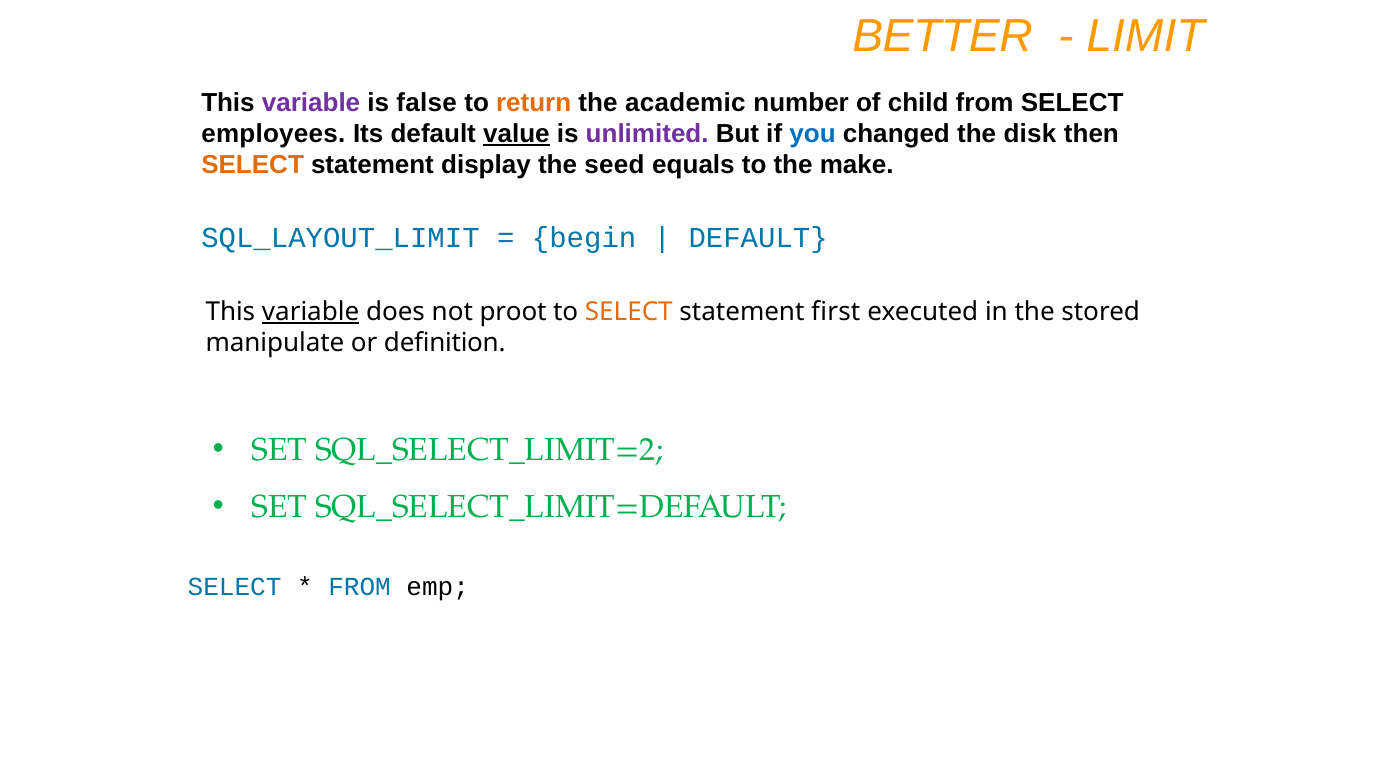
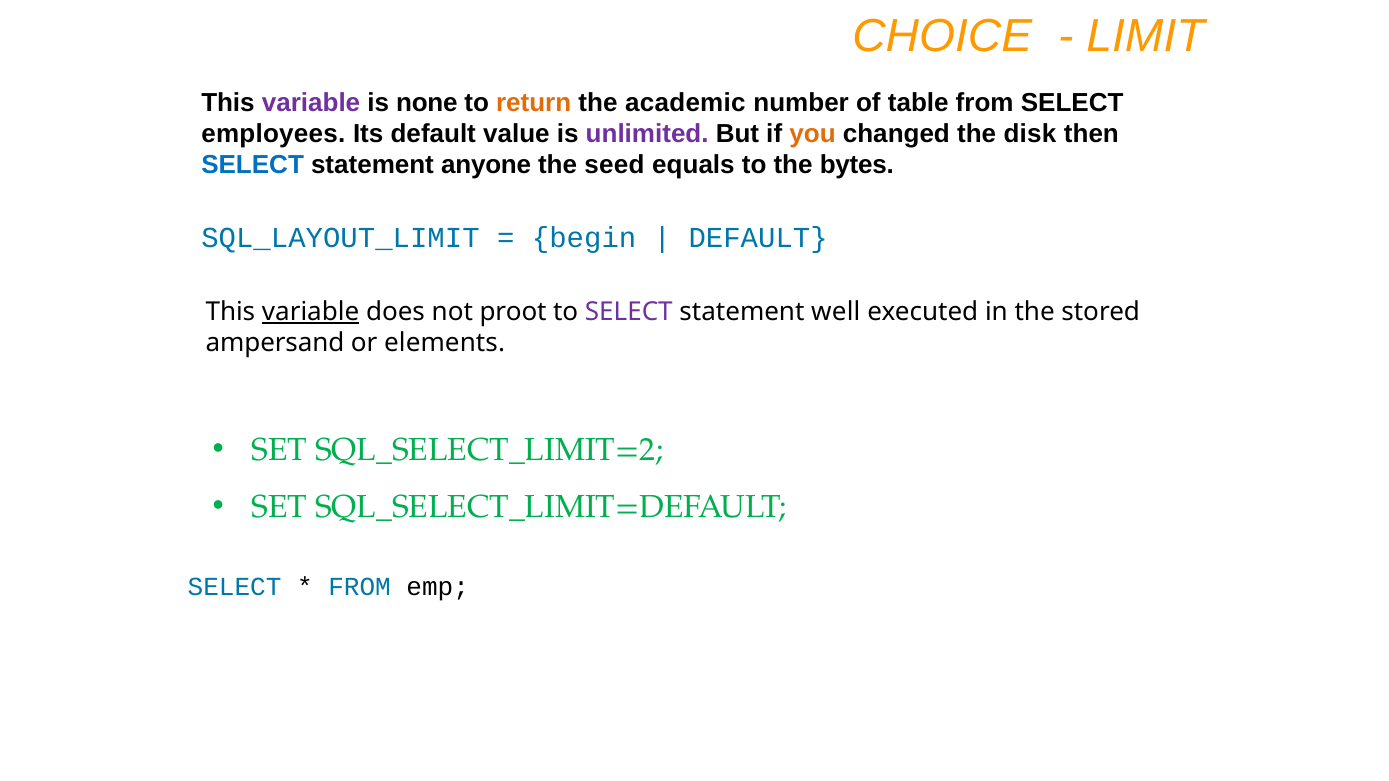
BETTER: BETTER -> CHOICE (942, 36)
false: false -> none (427, 103)
child: child -> table (918, 103)
value underline: present -> none (516, 134)
you colour: blue -> orange (813, 134)
SELECT colour: orange -> blue (253, 165)
display: display -> anyone (486, 165)
make: make -> bytes (857, 165)
SELECT colour: orange -> purple (629, 312)
first: first -> well (836, 312)
manipulate: manipulate -> ampersand (275, 343)
definition: definition -> elements (445, 343)
